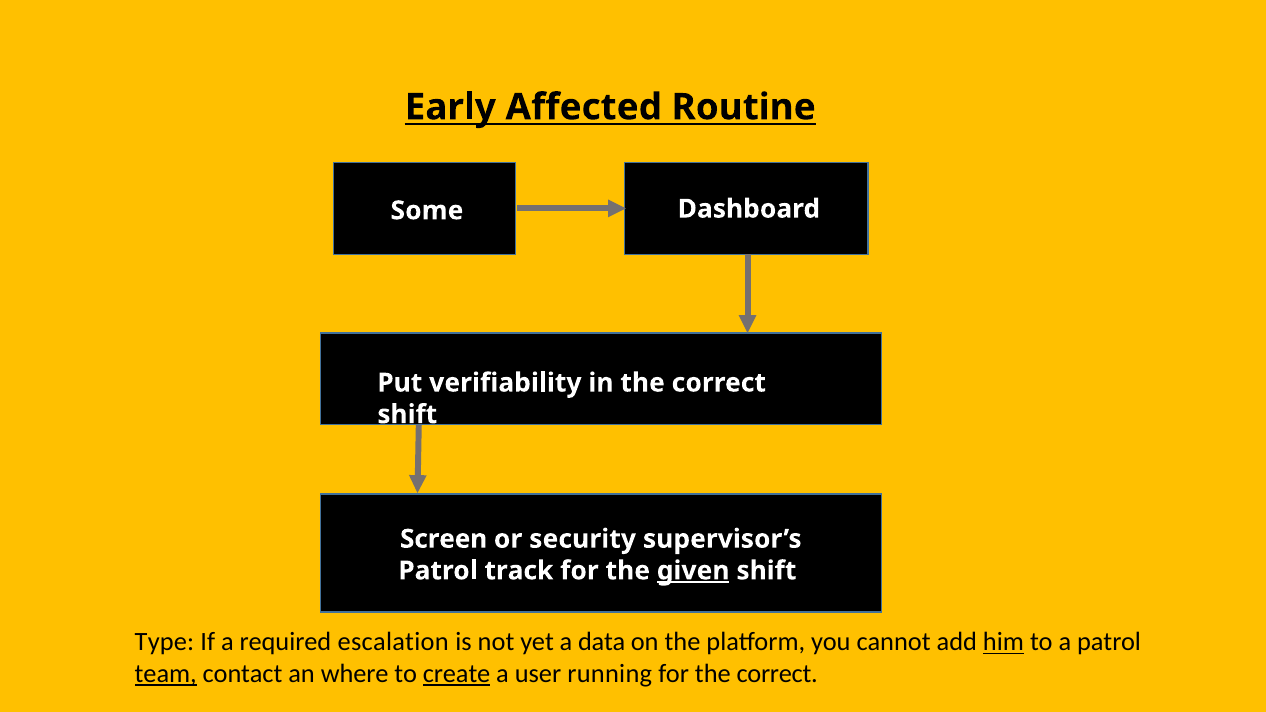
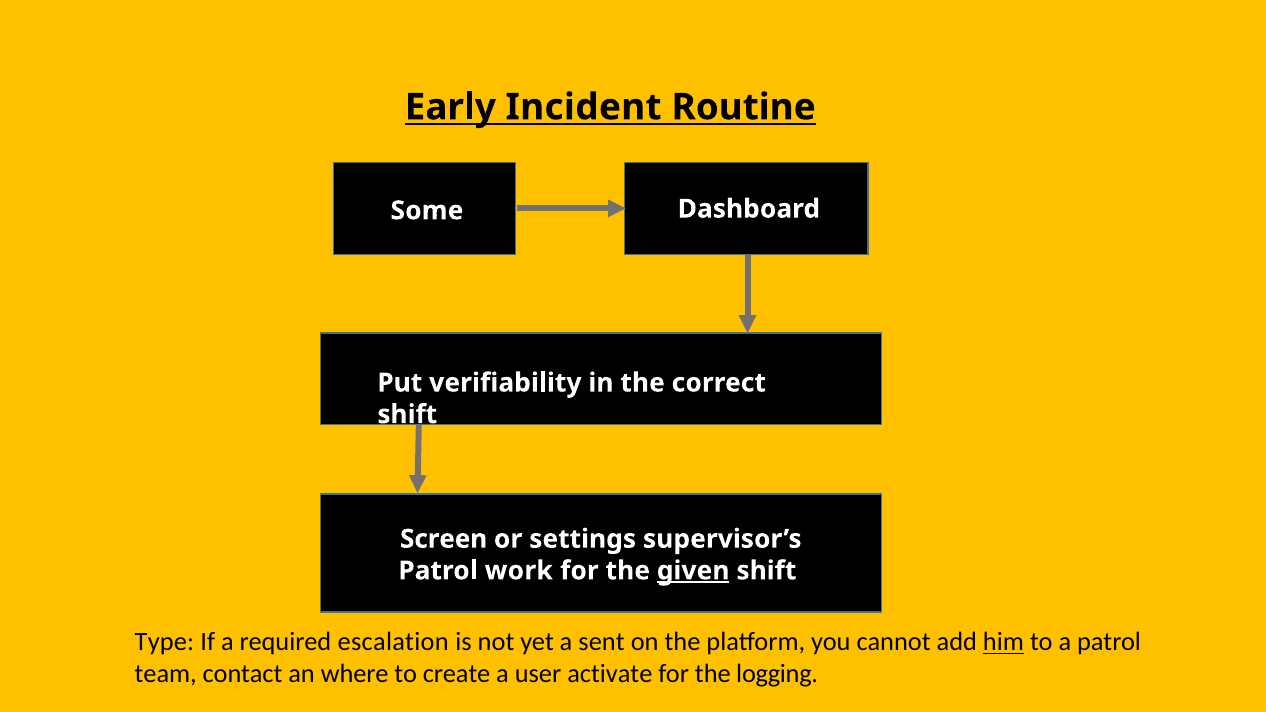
Affected: Affected -> Incident (584, 107)
security: security -> settings (583, 539)
track: track -> work (519, 571)
data: data -> sent (602, 642)
team underline: present -> none (166, 674)
create underline: present -> none (457, 674)
running: running -> activate (610, 674)
for the correct: correct -> logging (777, 674)
